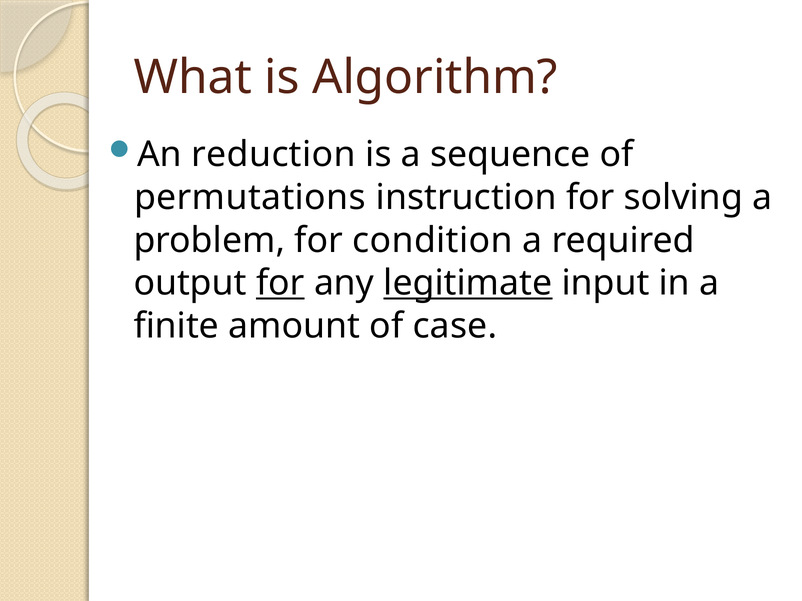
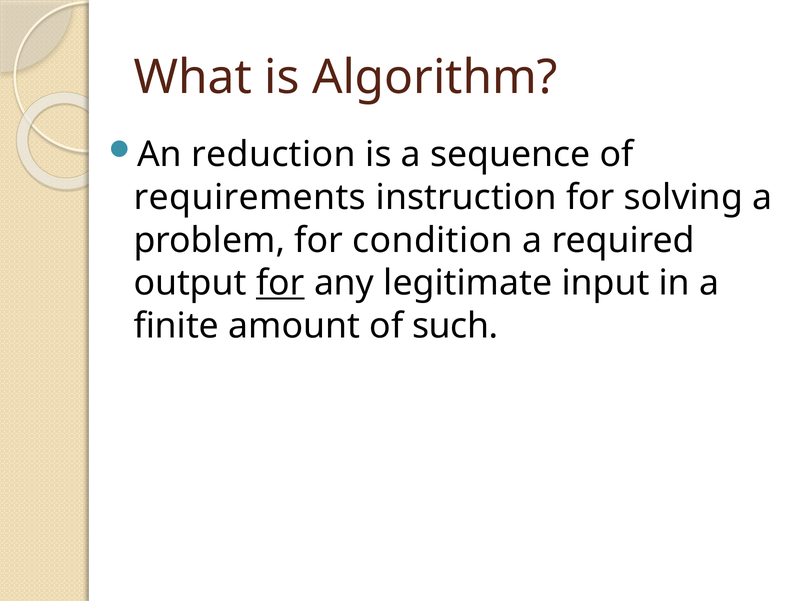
permutations: permutations -> requirements (250, 198)
legitimate underline: present -> none (468, 283)
case: case -> such (455, 326)
